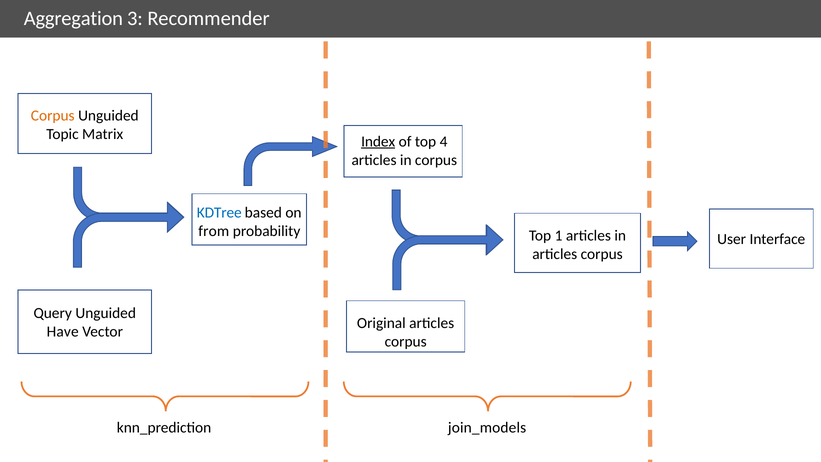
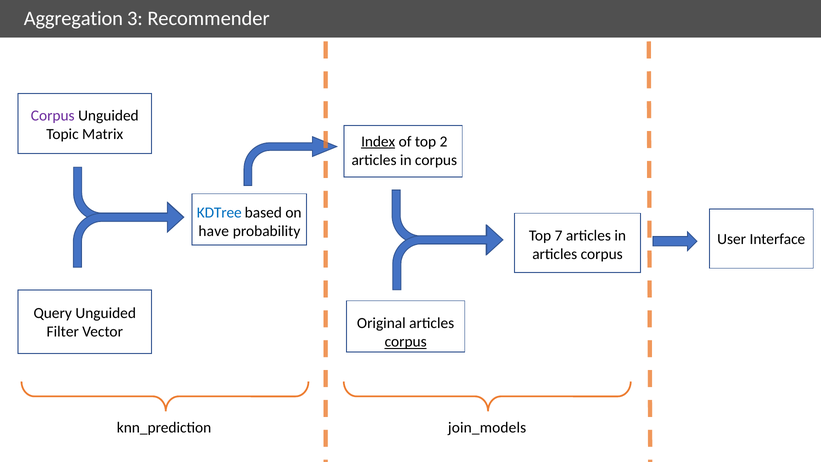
Corpus colour: orange -> purple (53, 116)
4: 4 -> 2 (444, 141)
from: from -> have (214, 231)
1: 1 -> 7 (559, 236)
Have: Have -> Filter (63, 332)
corpus underline: none -> present (406, 342)
